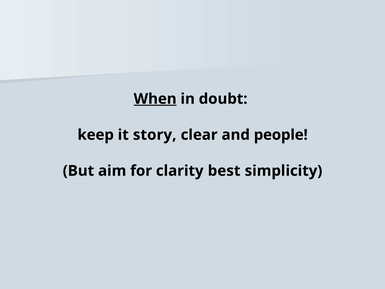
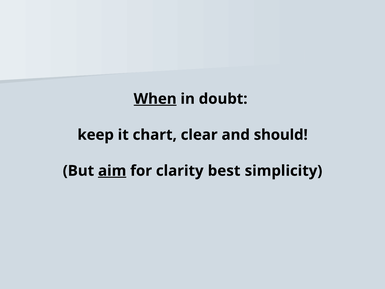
story: story -> chart (155, 135)
people: people -> should (281, 135)
aim underline: none -> present (112, 171)
